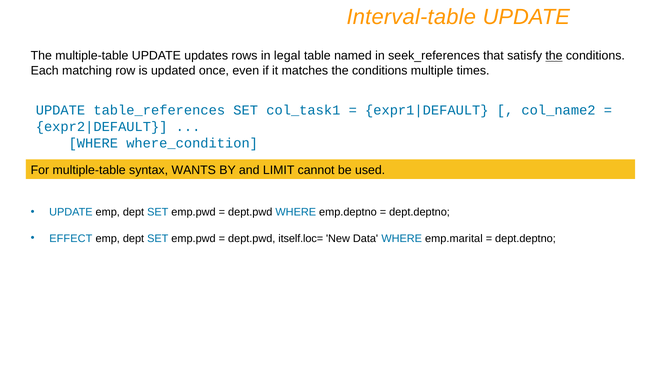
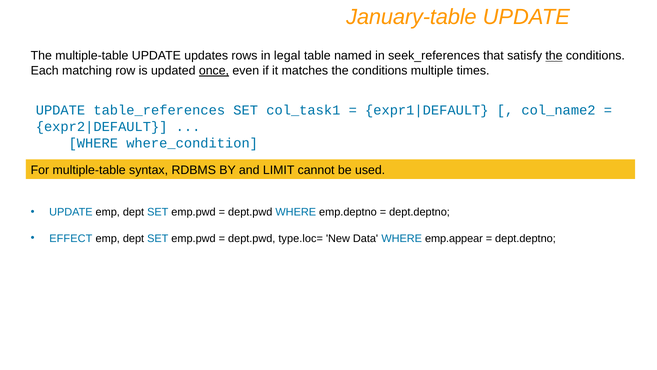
Interval-table: Interval-table -> January-table (411, 17)
once underline: none -> present (214, 71)
WANTS: WANTS -> RDBMS (194, 170)
itself.loc=: itself.loc= -> type.loc= (301, 238)
emp.marital: emp.marital -> emp.appear (454, 238)
